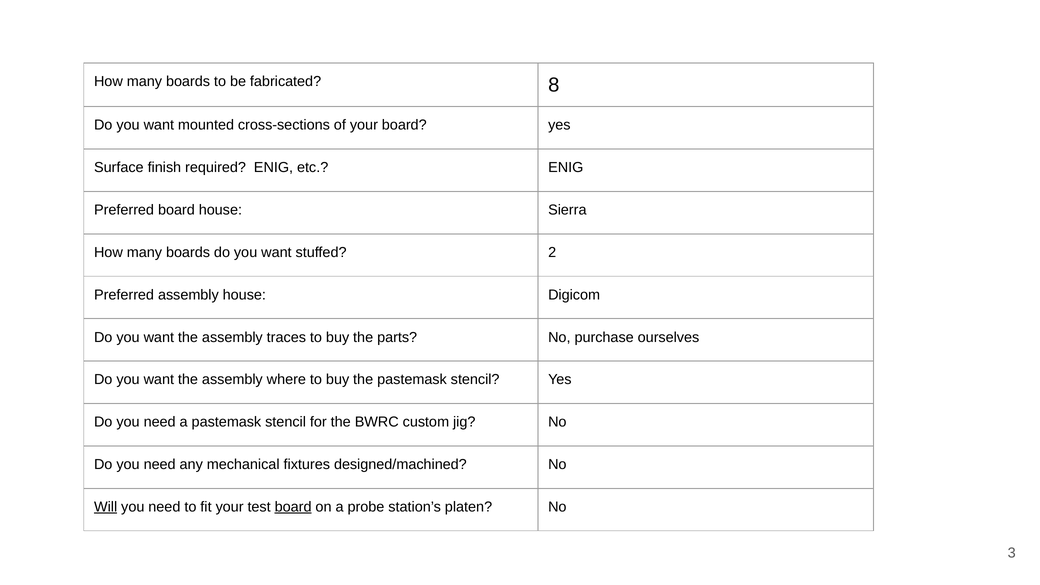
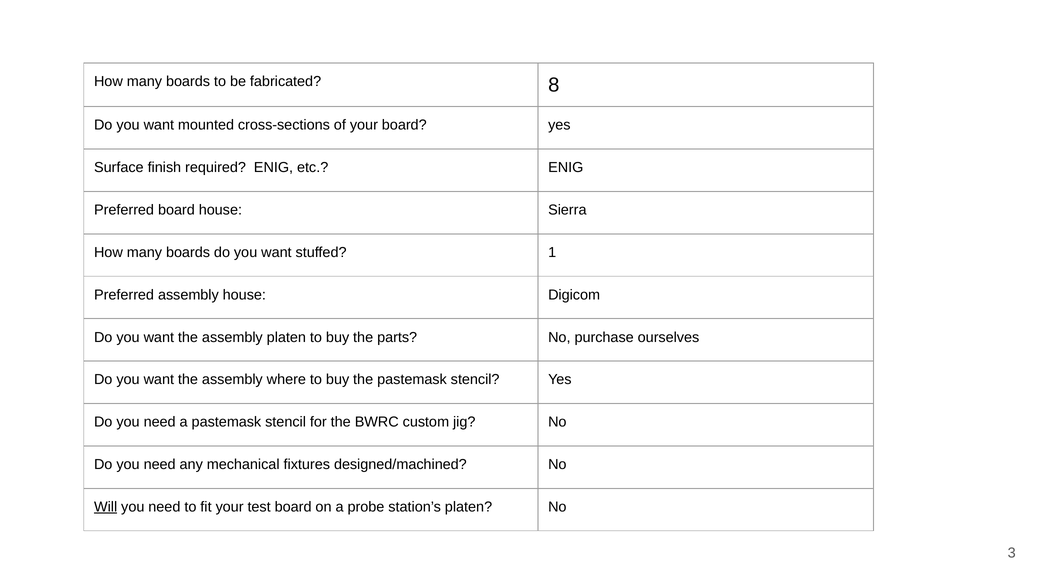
2: 2 -> 1 (552, 252)
assembly traces: traces -> platen (286, 337)
board underline: present -> none (293, 507)
